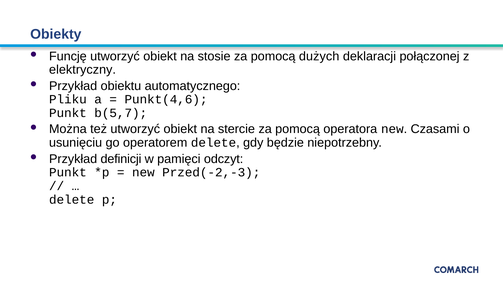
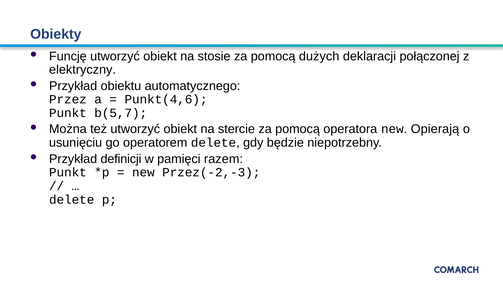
Pliku: Pliku -> Przez (68, 99)
Czasami: Czasami -> Opierają (435, 129)
odczyt: odczyt -> razem (224, 159)
Przed(-2,-3: Przed(-2,-3 -> Przez(-2,-3 (211, 172)
